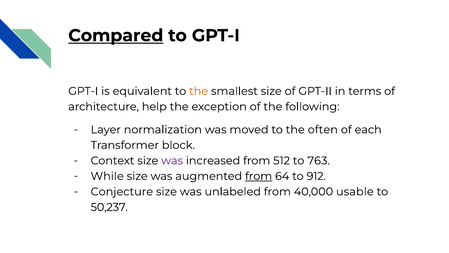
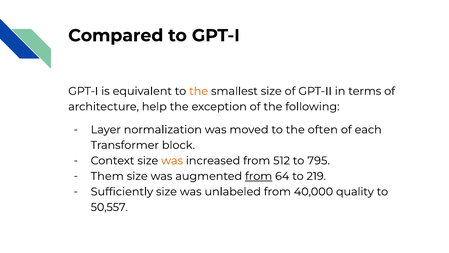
Compared underline: present -> none (116, 35)
was colour: purple -> orange (172, 160)
763: 763 -> 795 (319, 160)
While: While -> Them (107, 176)
912: 912 -> 219 (316, 176)
Conjecture: Conjecture -> Sufficiently (122, 191)
usable: usable -> quality (355, 191)
50,237: 50,237 -> 50,557 (109, 207)
